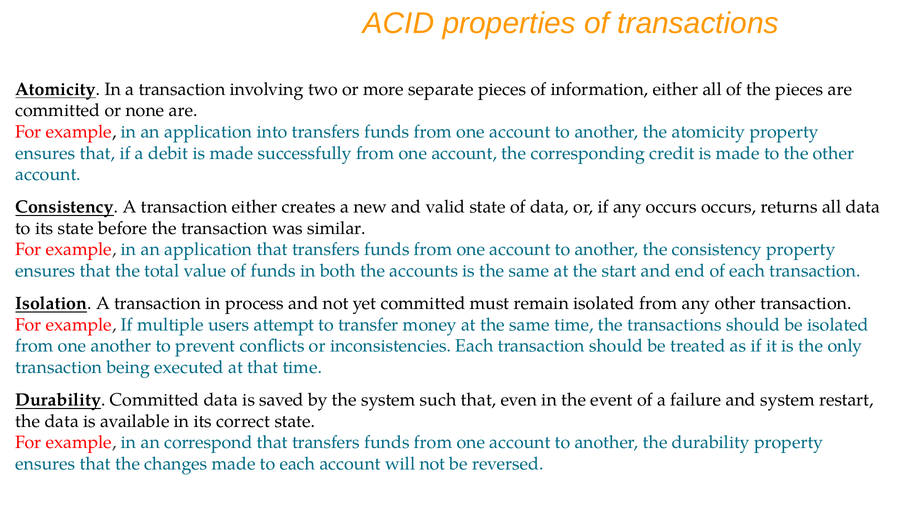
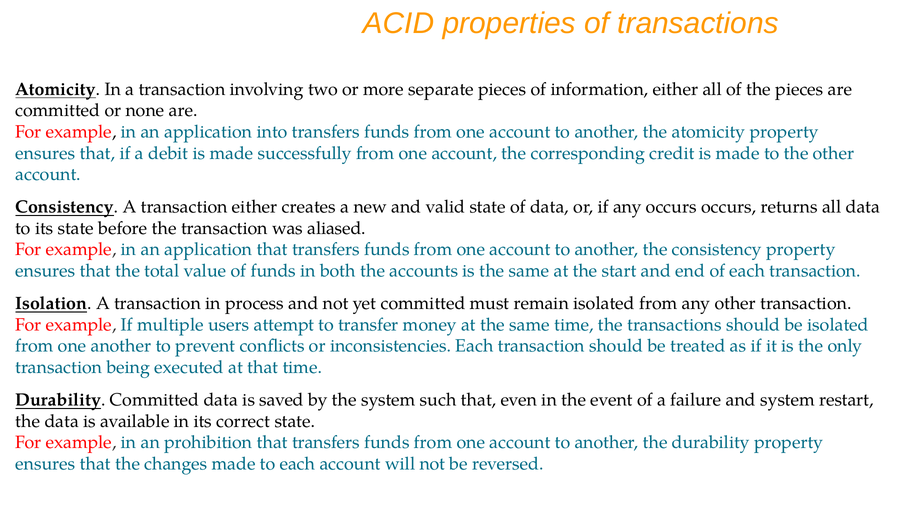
similar: similar -> aliased (337, 228)
correspond: correspond -> prohibition (208, 443)
